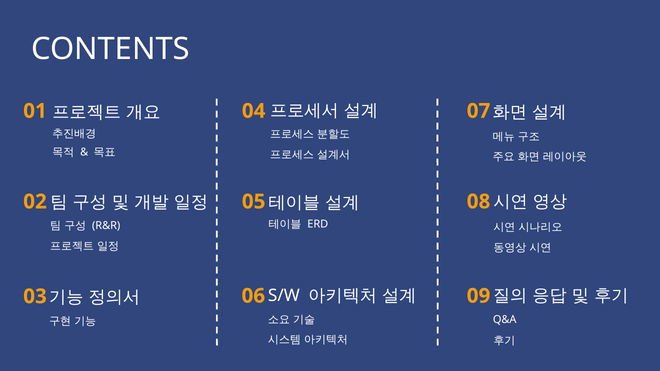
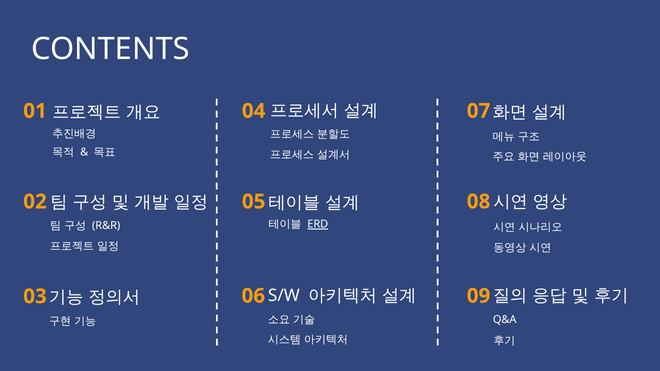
ERD underline: none -> present (318, 224)
